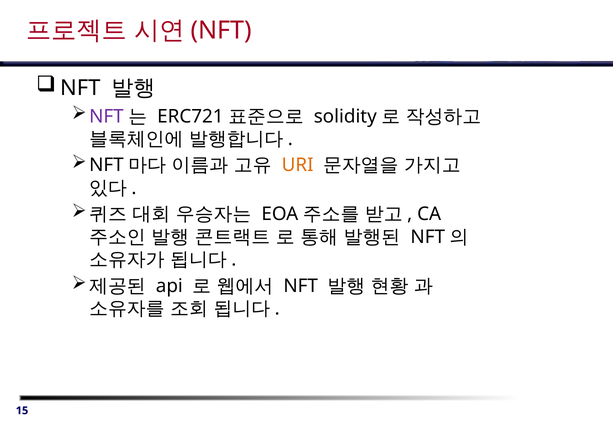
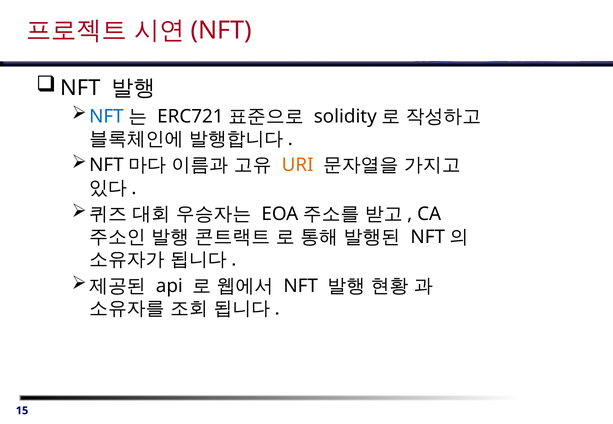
NFT colour: purple -> blue (106, 116)
